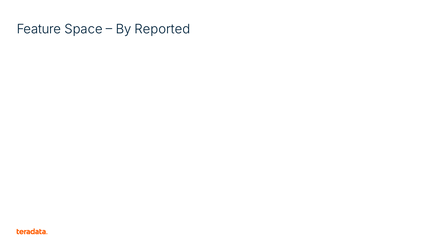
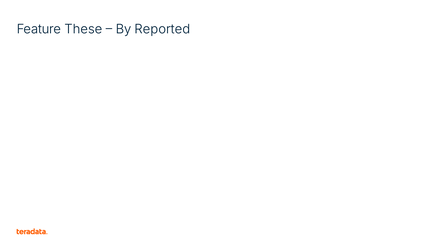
Space: Space -> These (83, 29)
